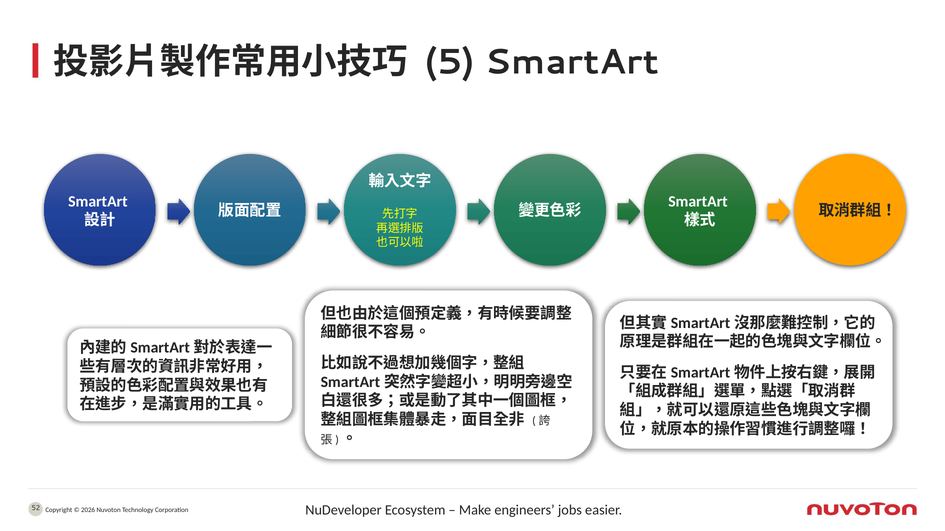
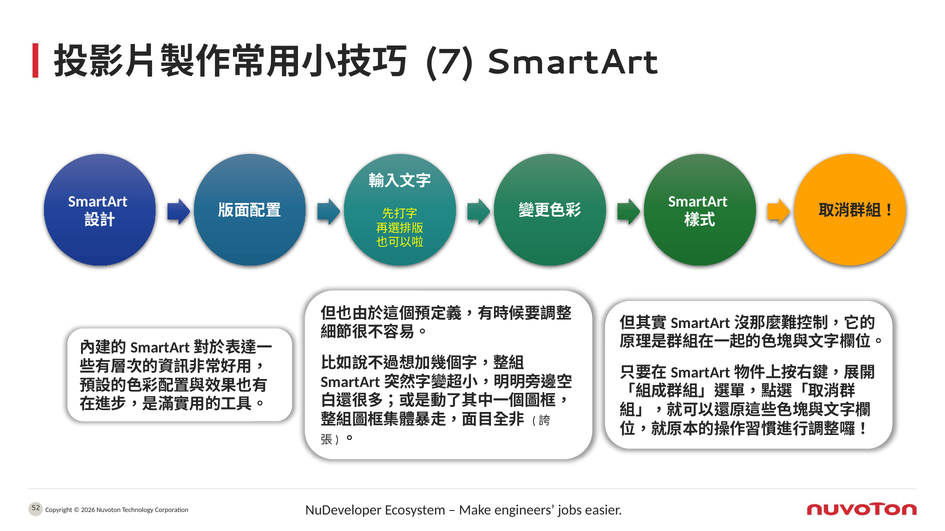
5: 5 -> 7 (450, 62)
